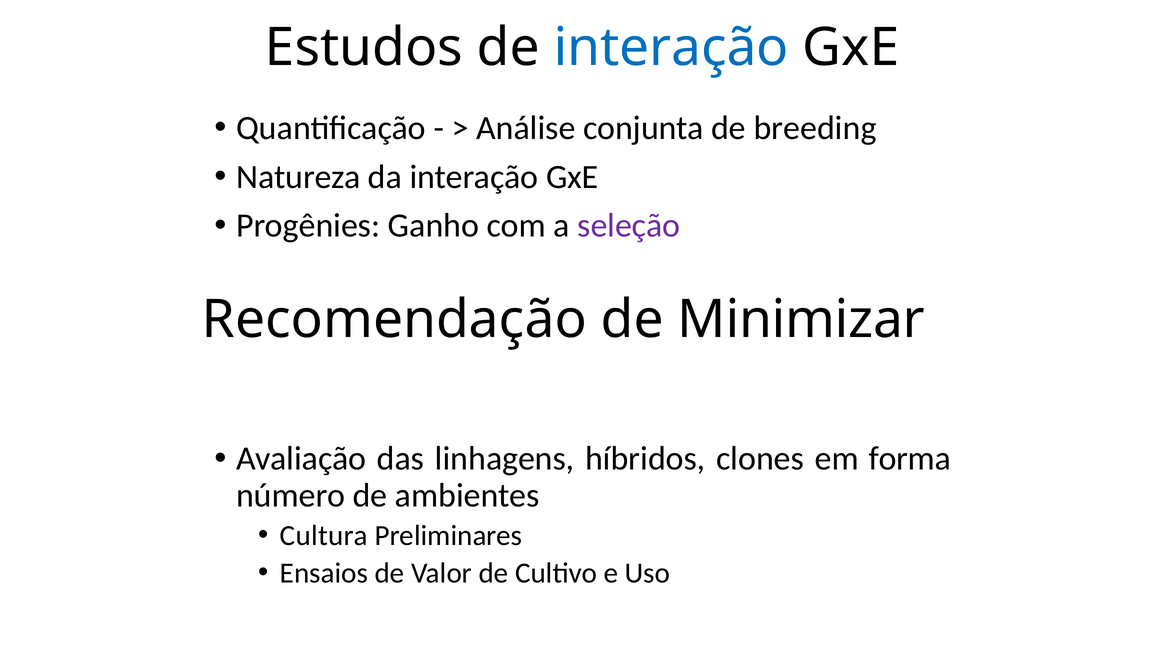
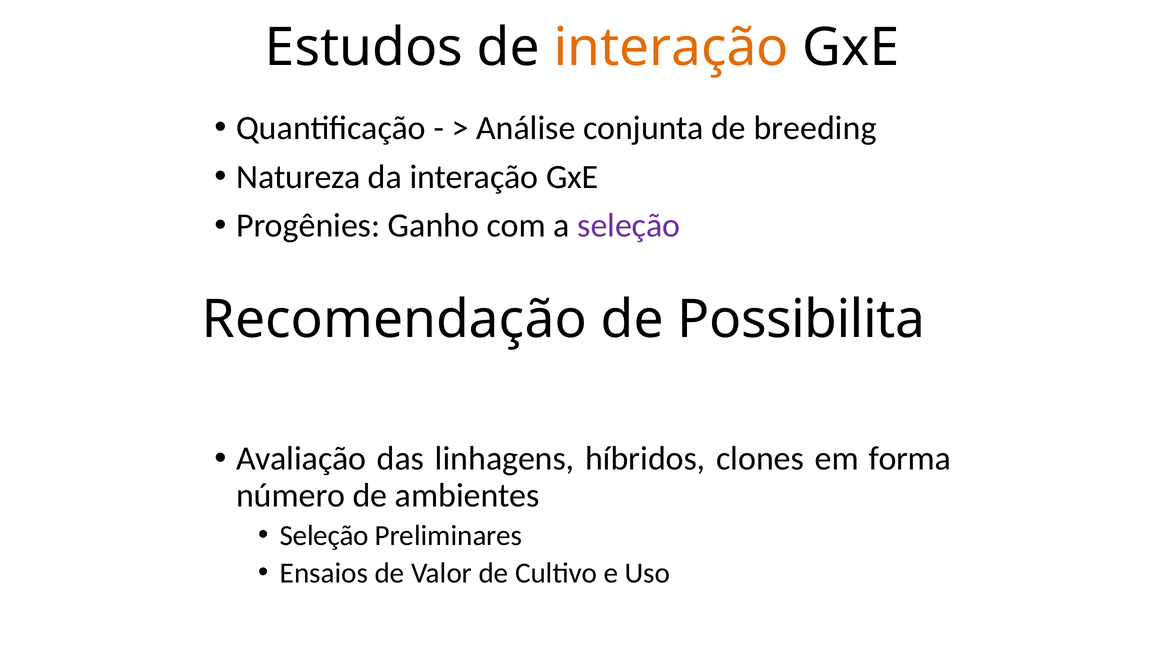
interação colour: blue -> orange (671, 48)
Minimizar: Minimizar -> Possibilita (801, 320)
Cultura: Cultura -> Seleção (324, 536)
